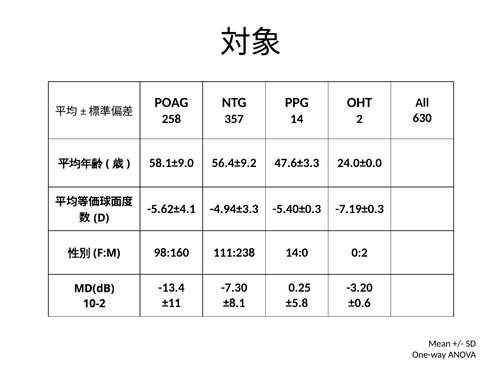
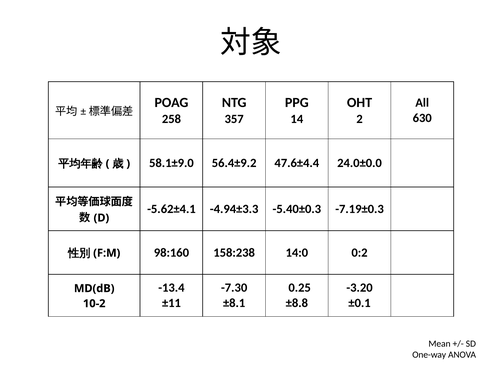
47.6±3.3: 47.6±3.3 -> 47.6±4.4 (297, 163)
111:238: 111:238 -> 158:238 (234, 253)
±5.8: ±5.8 -> ±8.8 (297, 304)
±0.6: ±0.6 -> ±0.1 (360, 304)
